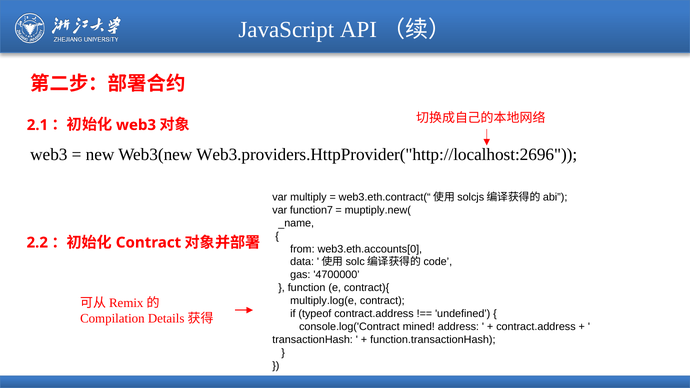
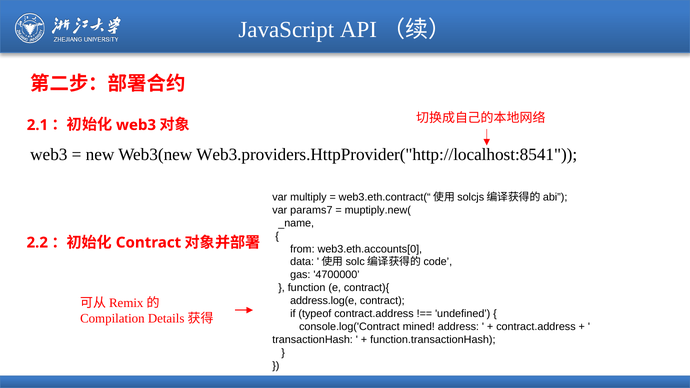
Web3.providers.HttpProvider("http://localhost:2696: Web3.providers.HttpProvider("http://localhost:2696 -> Web3.providers.HttpProvider("http://localhost:8541 (387, 155)
function7: function7 -> params7 (311, 210)
multiply.log(e: multiply.log(e -> address.log(e (324, 301)
